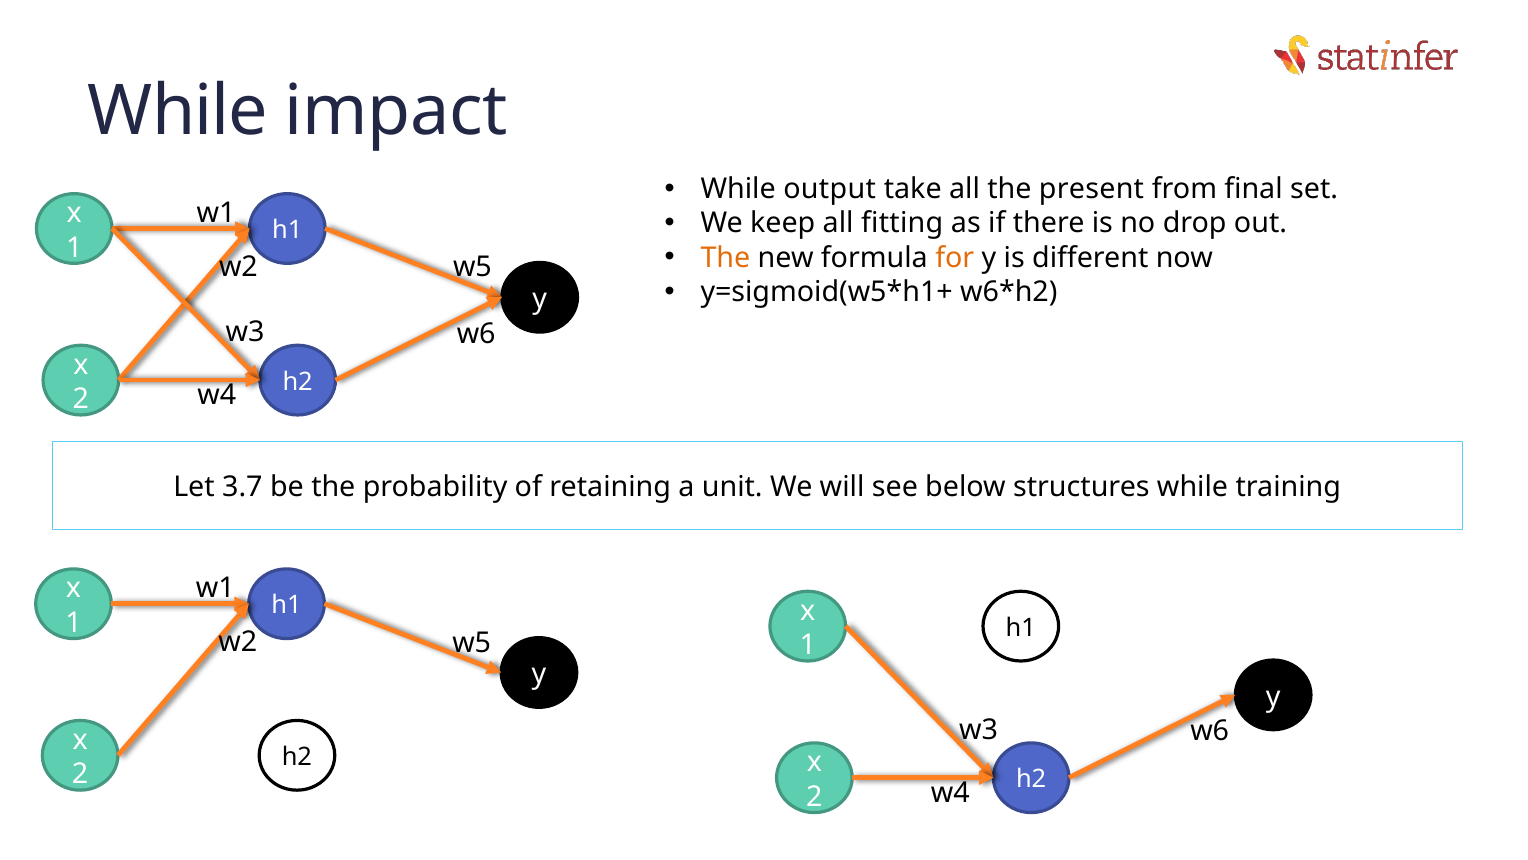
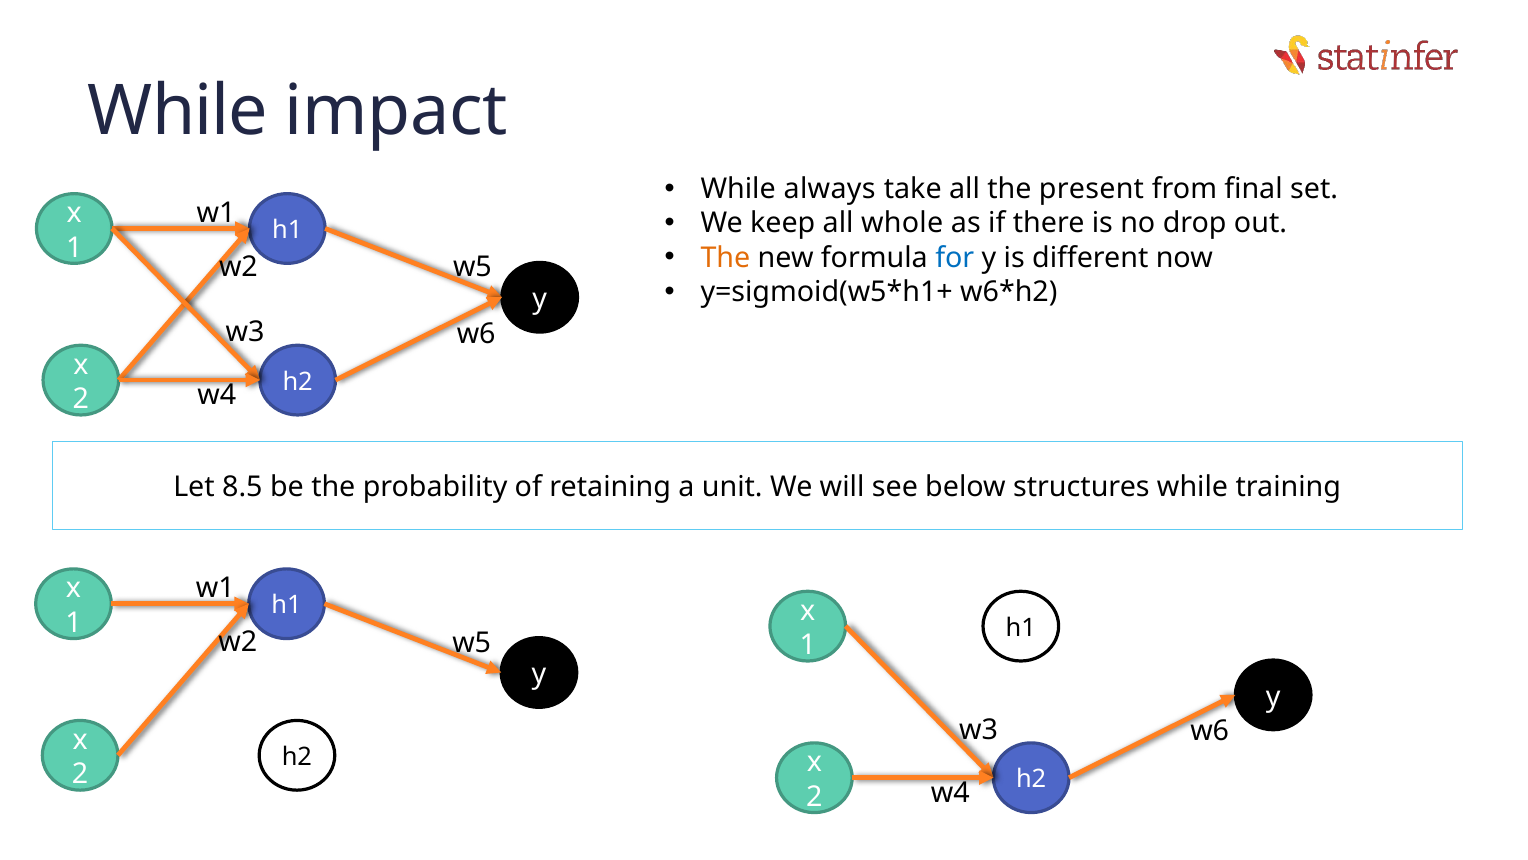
output: output -> always (830, 189)
fitting: fitting -> whole (902, 223)
for colour: orange -> blue (955, 258)
3.7: 3.7 -> 8.5 (242, 487)
